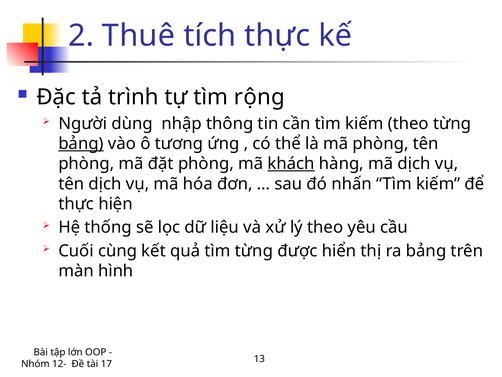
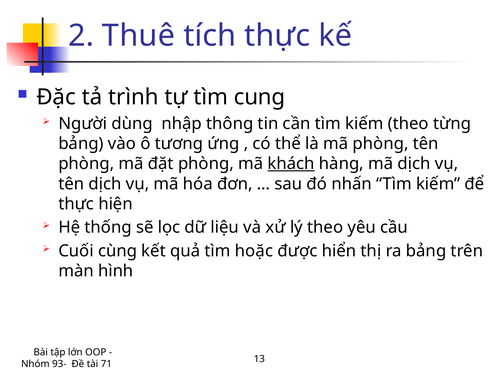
rộng: rộng -> cung (260, 97)
bảng underline: present -> none (81, 143)
tìm từng: từng -> hoặc (254, 250)
12-: 12- -> 93- (59, 364)
17: 17 -> 71 (106, 364)
